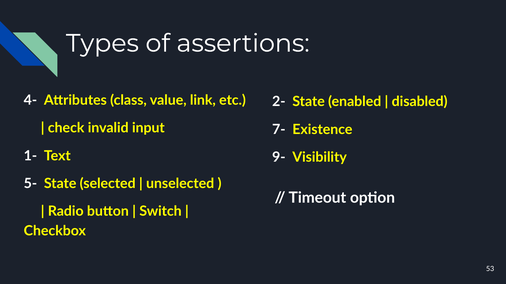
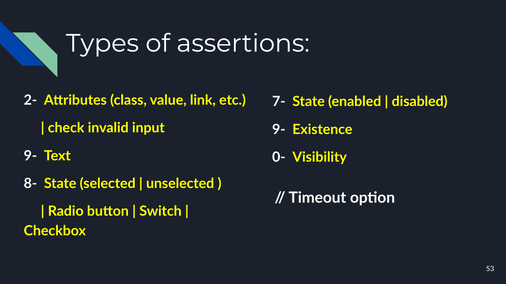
4-: 4- -> 2- (30, 100)
2-: 2- -> 7- (279, 102)
7-: 7- -> 9- (279, 130)
1-: 1- -> 9- (30, 156)
9-: 9- -> 0- (279, 158)
5-: 5- -> 8- (30, 184)
